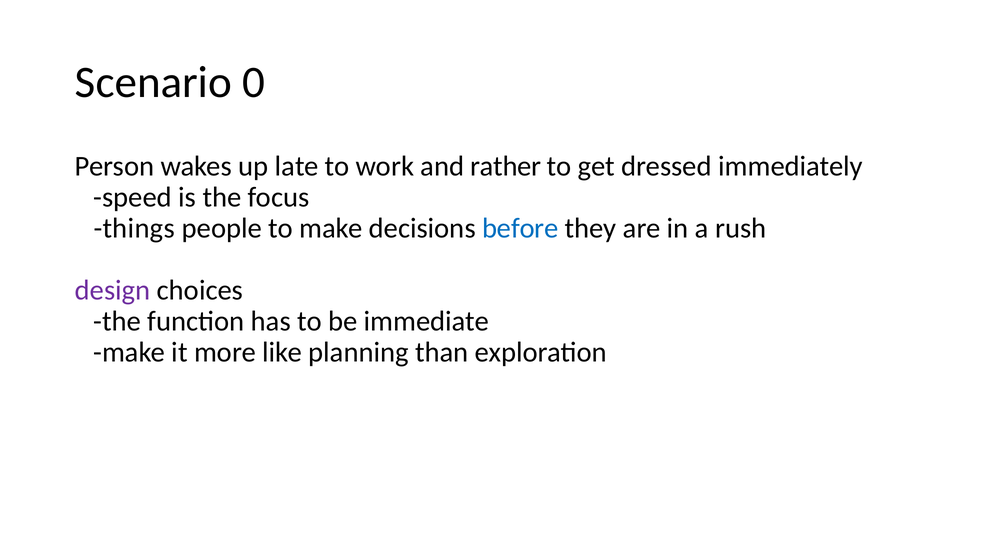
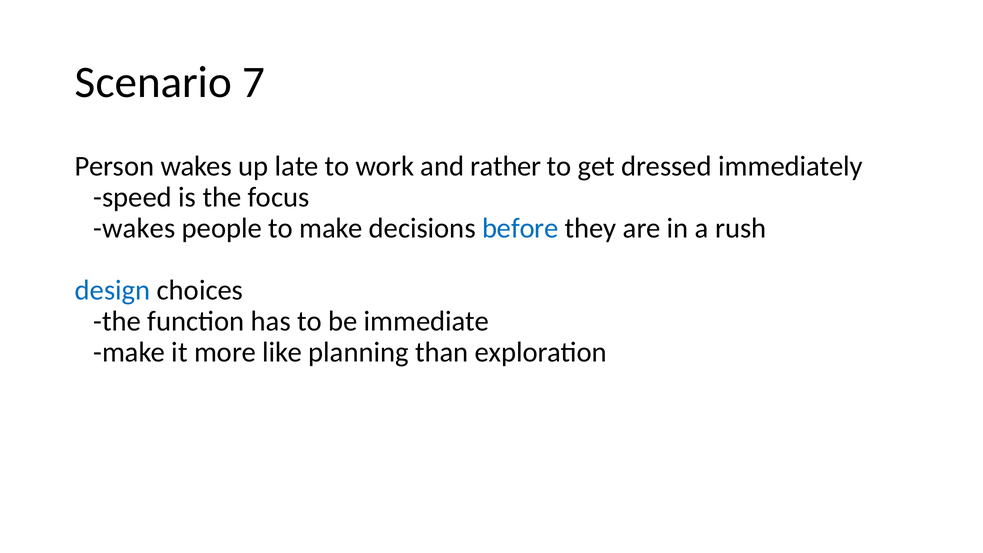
0: 0 -> 7 (254, 83)
things: things -> wakes (134, 228)
design colour: purple -> blue (113, 290)
